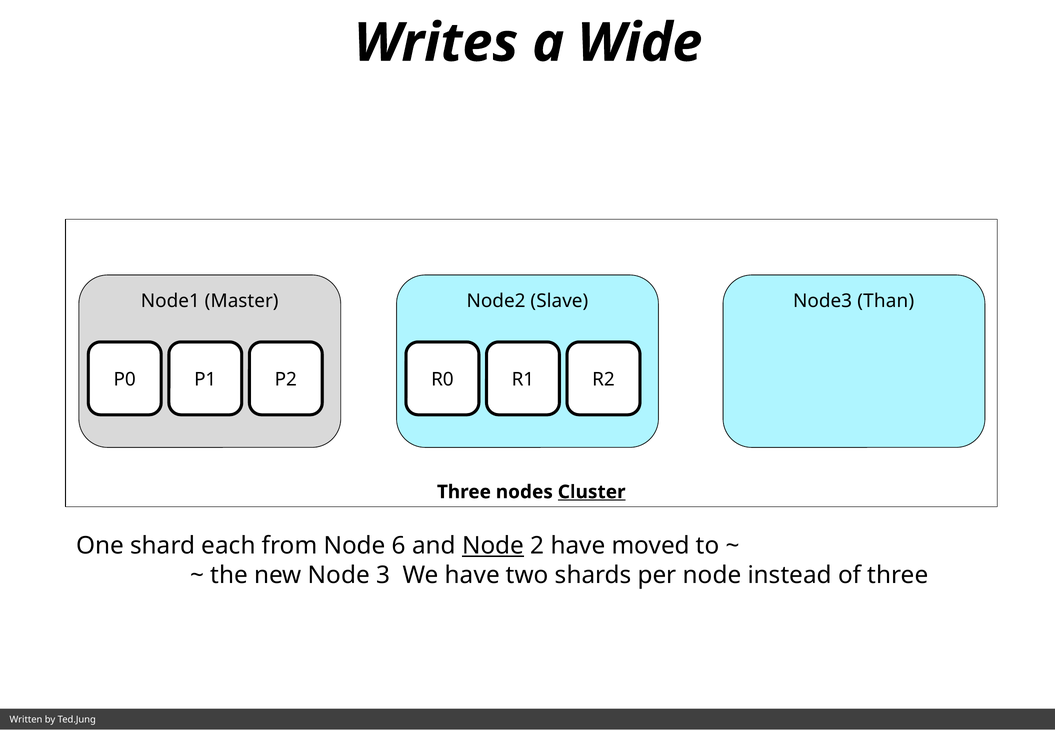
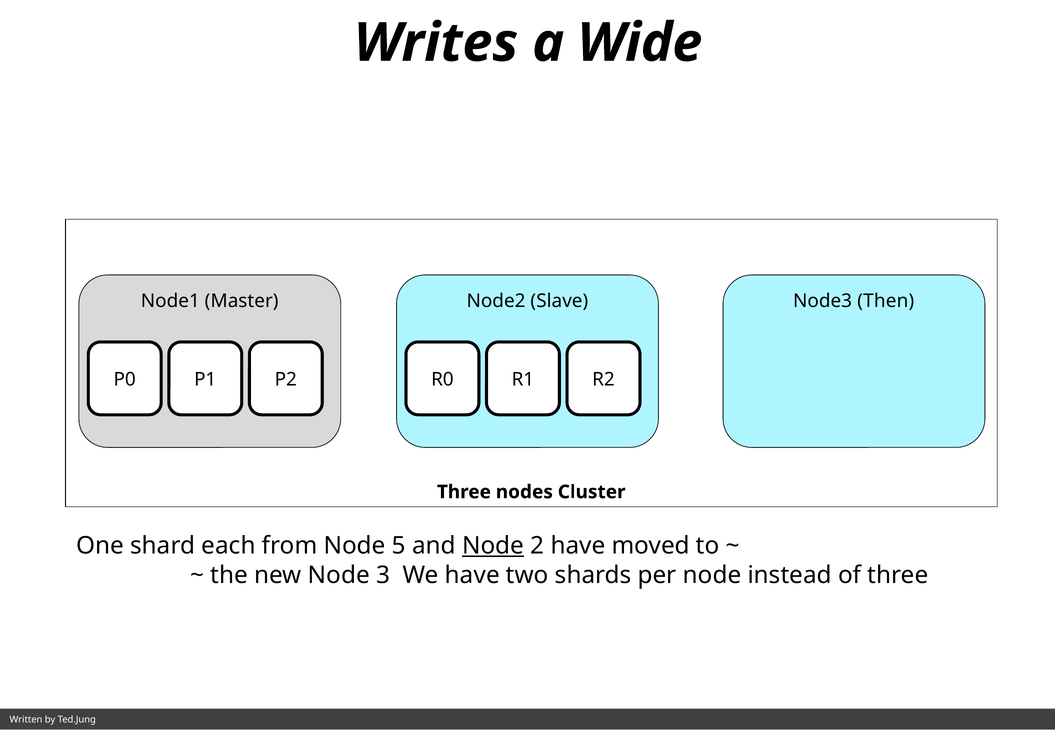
Than: Than -> Then (886, 301)
Cluster underline: present -> none (592, 492)
6: 6 -> 5 (399, 546)
